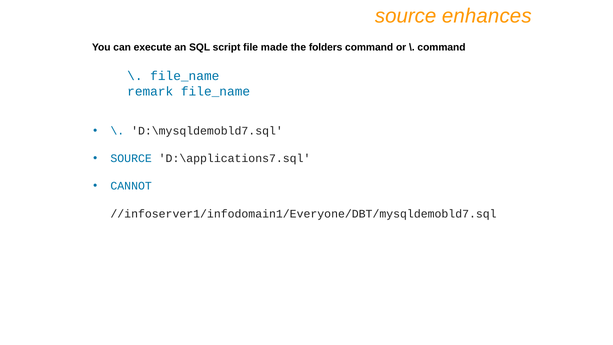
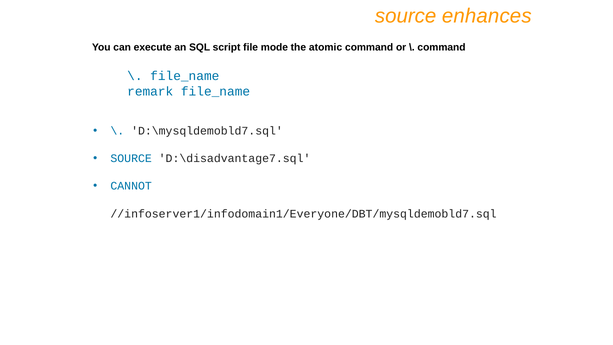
made: made -> mode (274, 47)
folders: folders -> atomic (326, 47)
D:\applications7.sql: D:\applications7.sql -> D:\disadvantage7.sql (235, 159)
